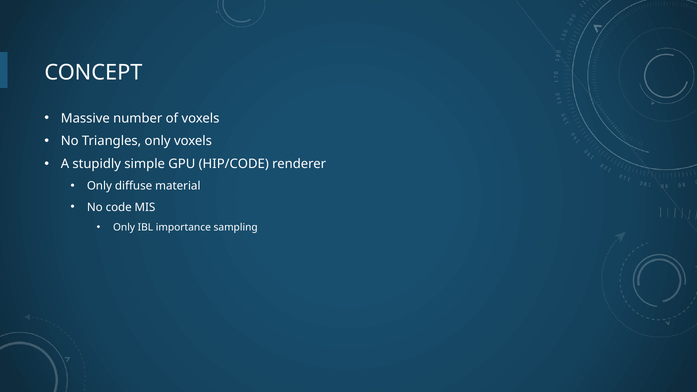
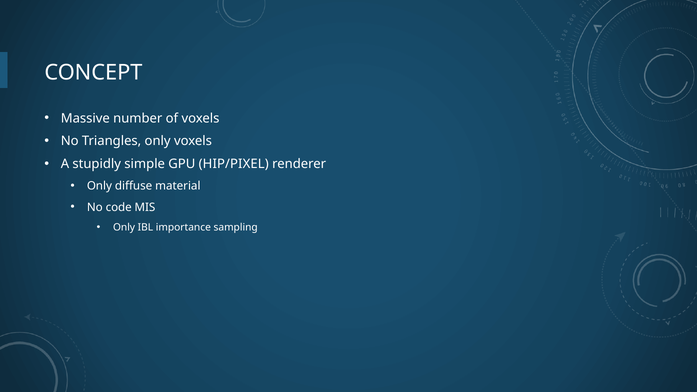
HIP/CODE: HIP/CODE -> HIP/PIXEL (234, 164)
